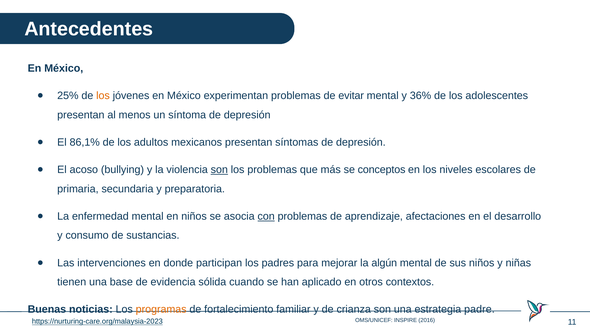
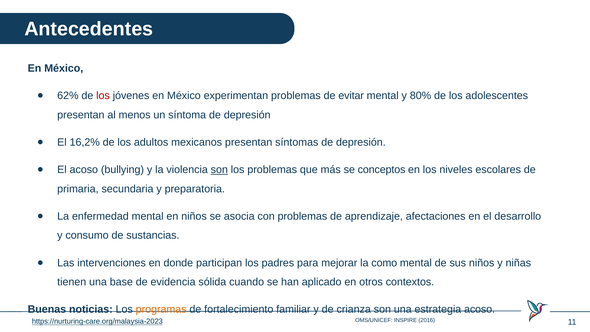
25%: 25% -> 62% (68, 96)
los colour: orange -> red (103, 96)
36%: 36% -> 80% (421, 96)
86,1%: 86,1% -> 16,2% (85, 142)
con underline: present -> none (266, 216)
algún: algún -> como (384, 263)
estrategia padre: padre -> acoso (480, 309)
